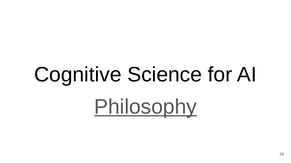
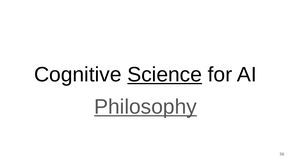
Science underline: none -> present (165, 75)
